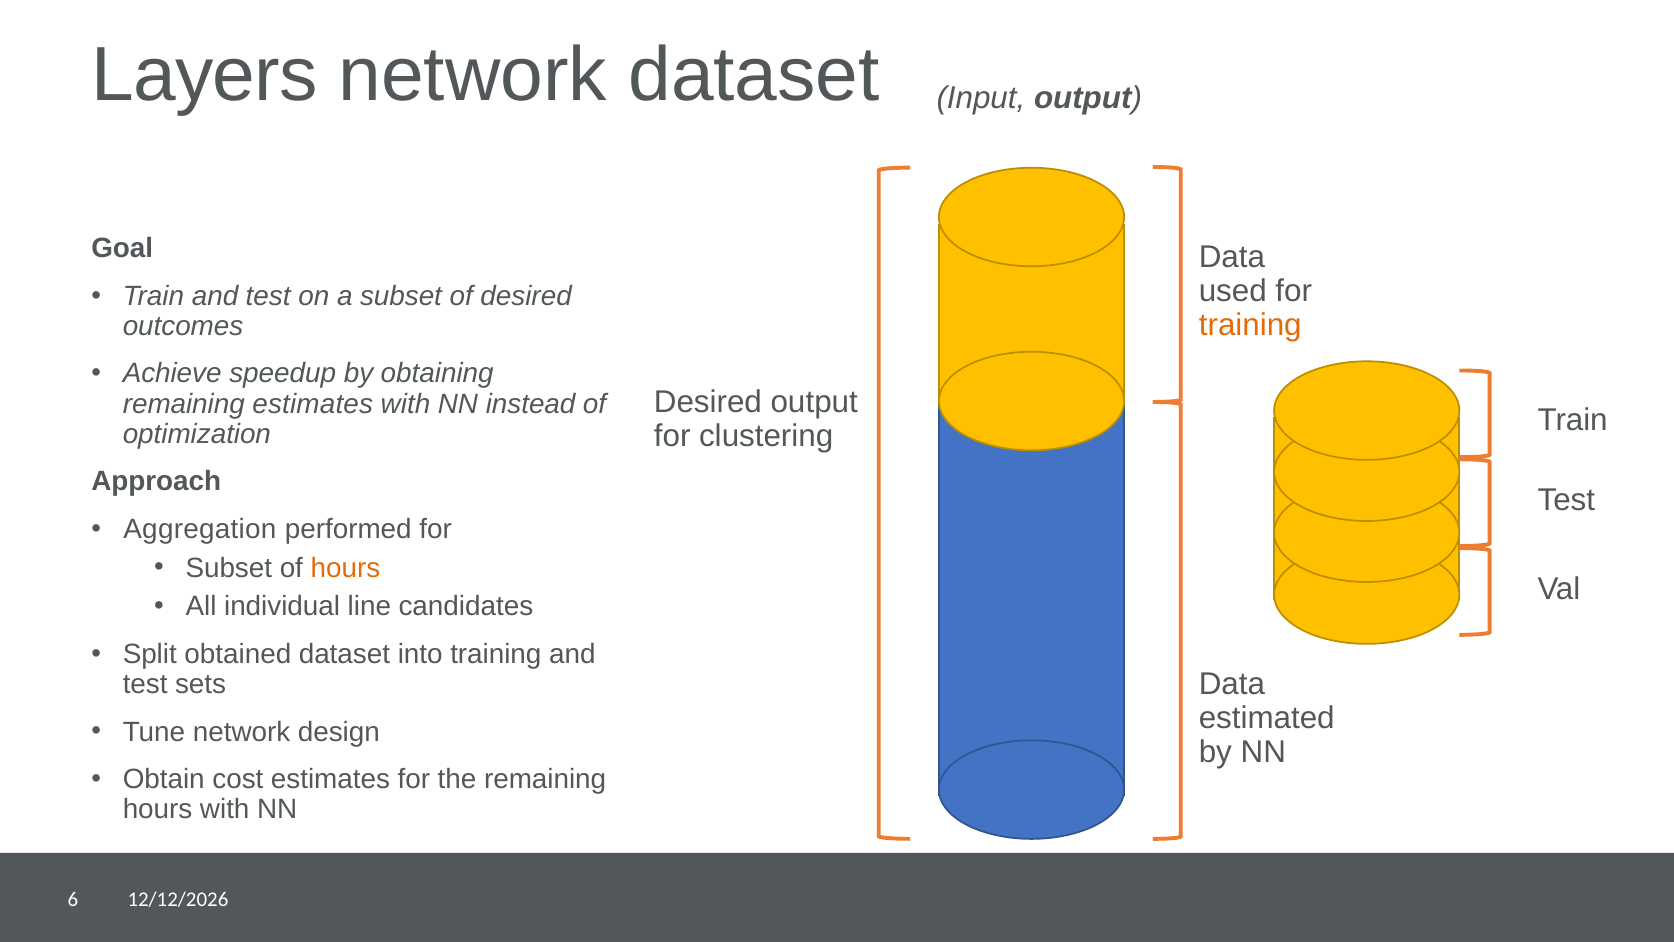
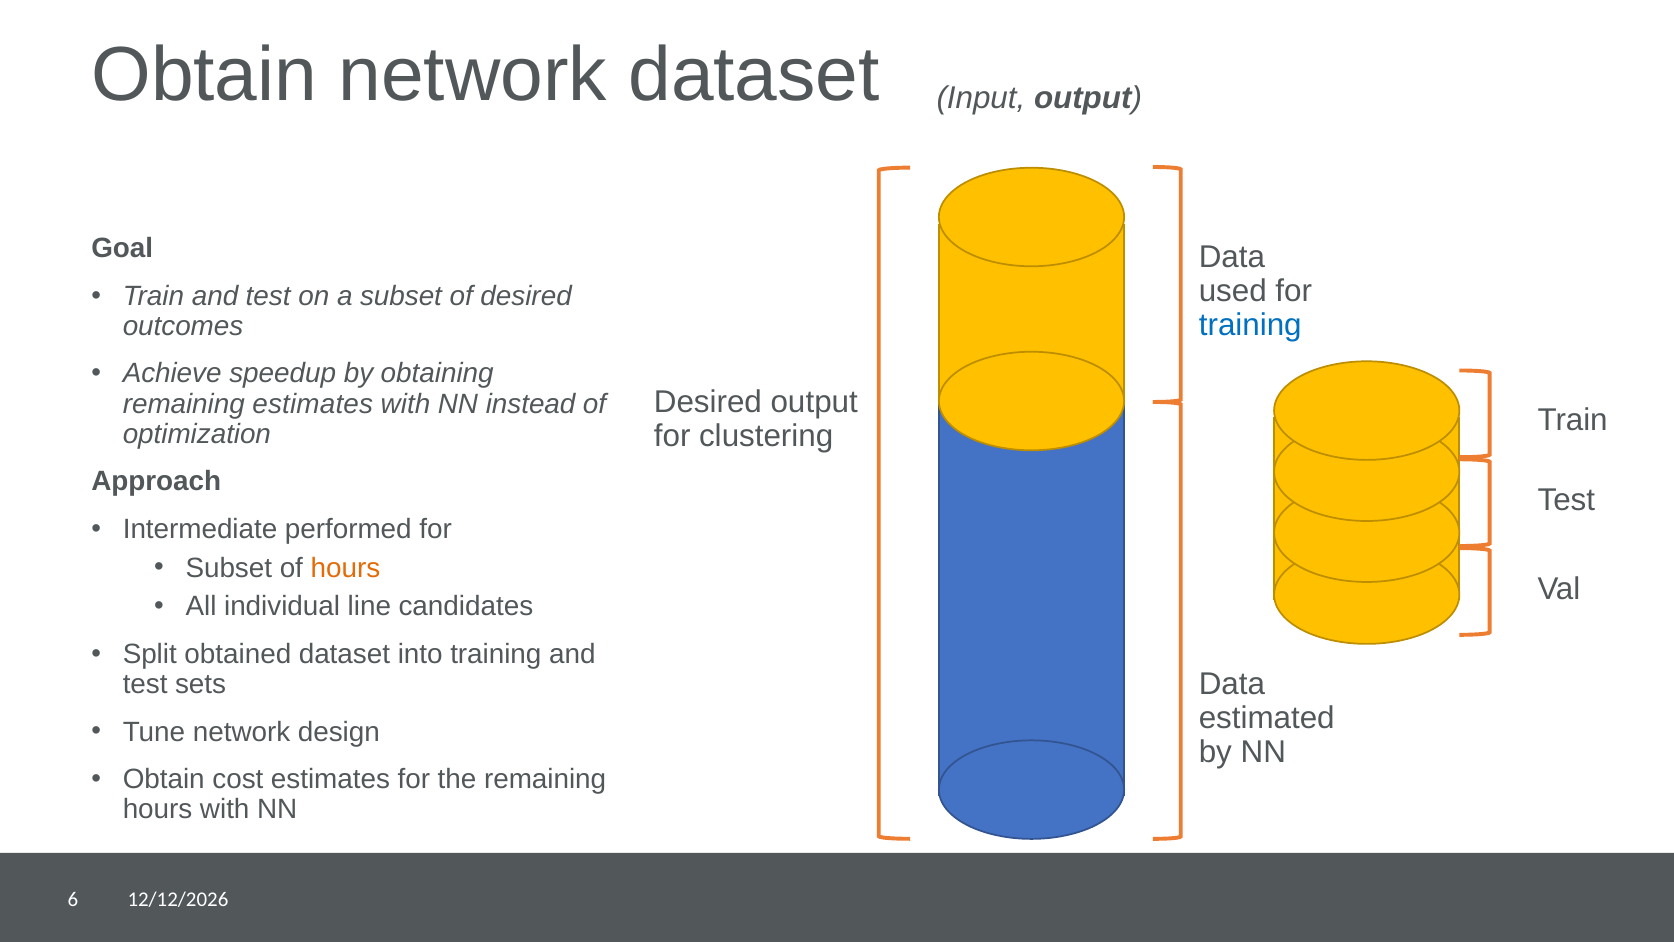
Layers: Layers -> Obtain (204, 76)
training colour: orange -> blue (1250, 325)
Aggregation: Aggregation -> Intermediate (200, 529)
